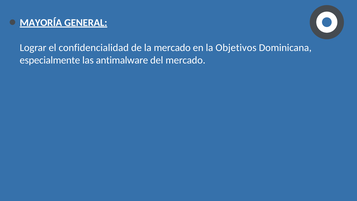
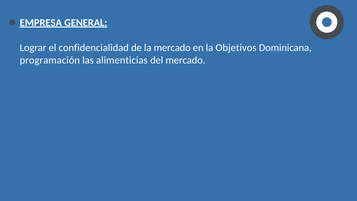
MAYORÍA: MAYORÍA -> EMPRESA (41, 23)
especialmente: especialmente -> programación (50, 60)
antimalware: antimalware -> alimenticias (122, 60)
